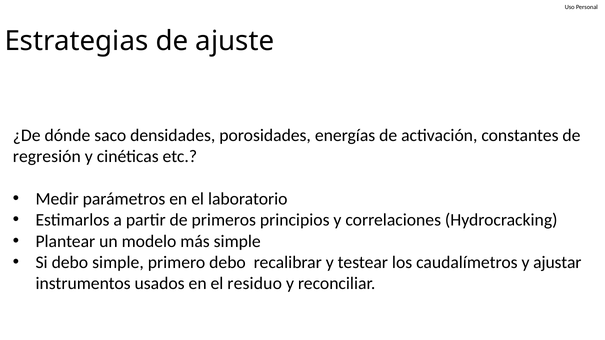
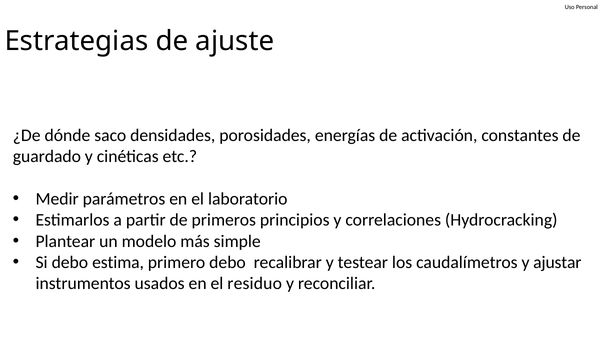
regresión: regresión -> guardado (47, 157)
debo simple: simple -> estima (118, 263)
